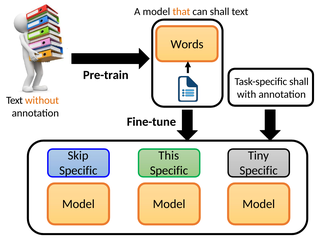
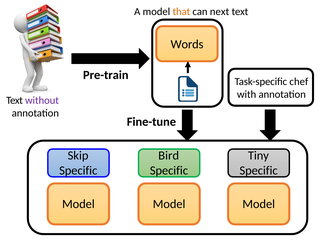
can shall: shall -> next (220, 12)
Task-specific shall: shall -> chef (299, 81)
without colour: orange -> purple (42, 100)
This: This -> Bird (169, 156)
